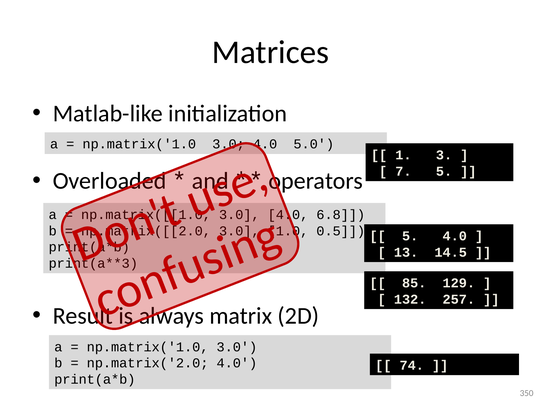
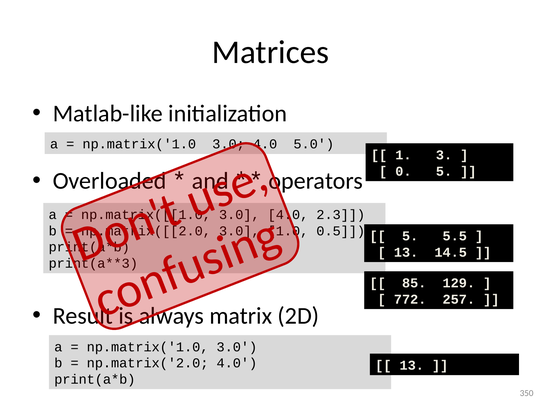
7: 7 -> 0 (403, 171)
6.8: 6.8 -> 2.3 (341, 215)
5 4.0: 4.0 -> 5.5 (455, 236)
132: 132 -> 772 (410, 299)
74: 74 -> 13 (412, 365)
